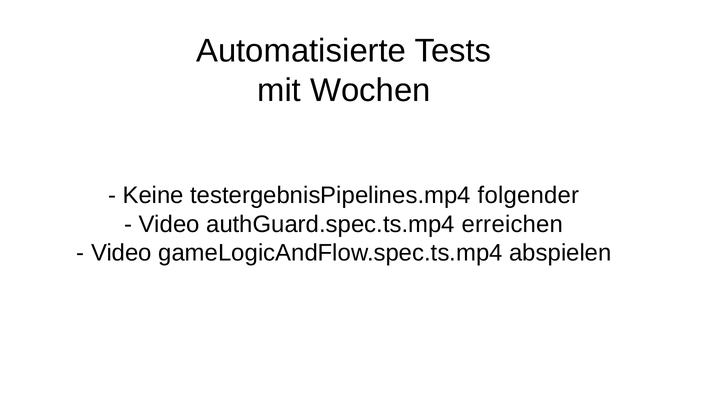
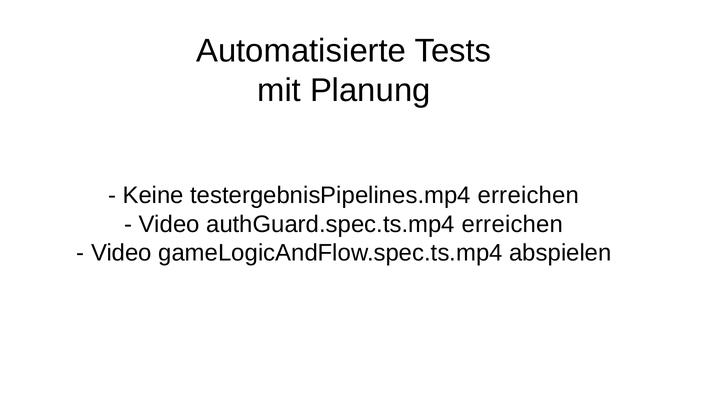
Wochen: Wochen -> Planung (370, 91)
testergebnisPipelines.mp4 folgender: folgender -> erreichen (528, 196)
